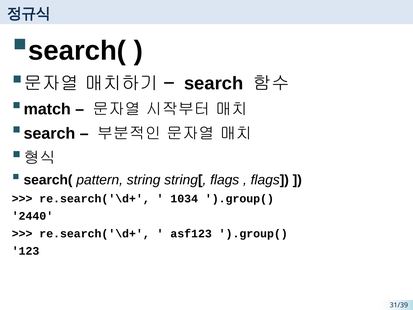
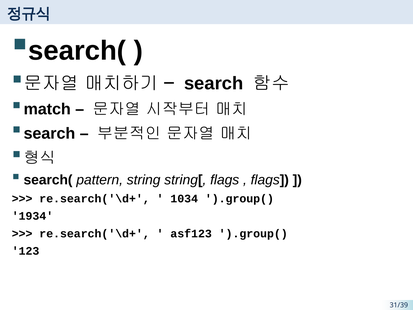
2440: 2440 -> 1934 (32, 216)
